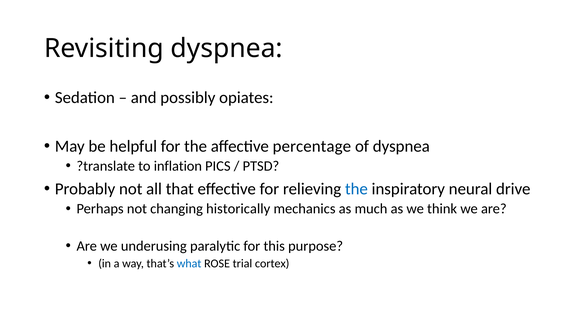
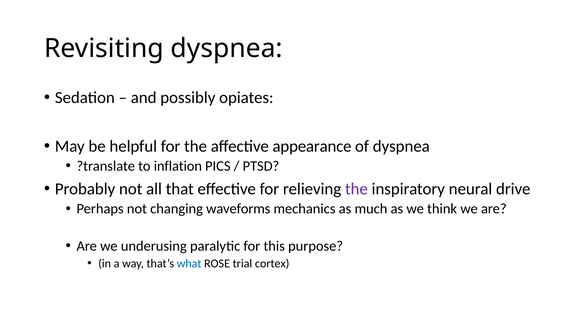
percentage: percentage -> appearance (312, 146)
the colour: blue -> purple (356, 189)
historically: historically -> waveforms (238, 209)
